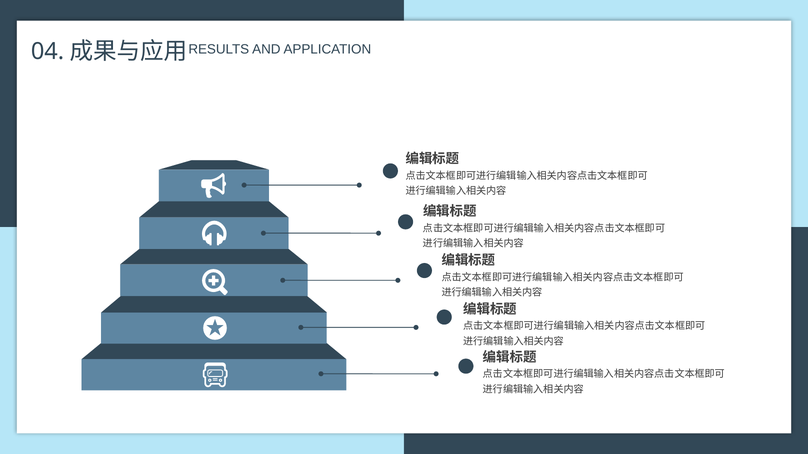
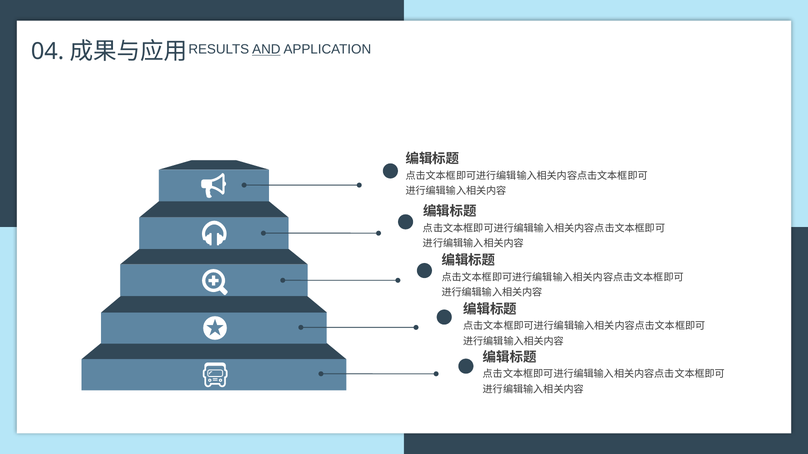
AND underline: none -> present (266, 49)
